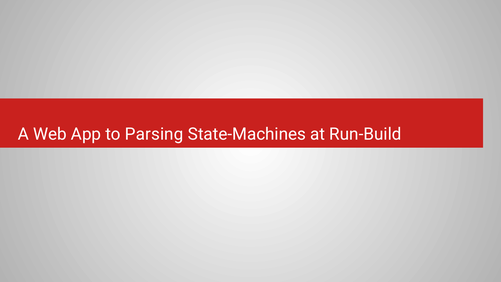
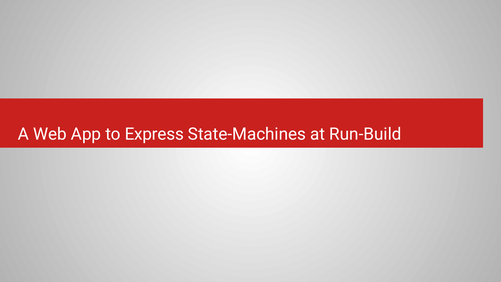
Parsing: Parsing -> Express (154, 134)
